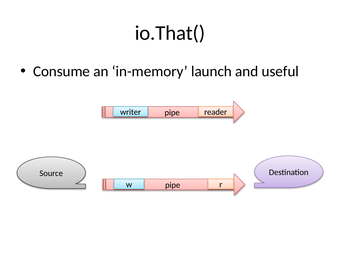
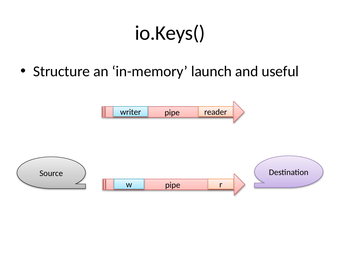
io.That(: io.That( -> io.Keys( (170, 33)
Consume: Consume -> Structure (62, 71)
